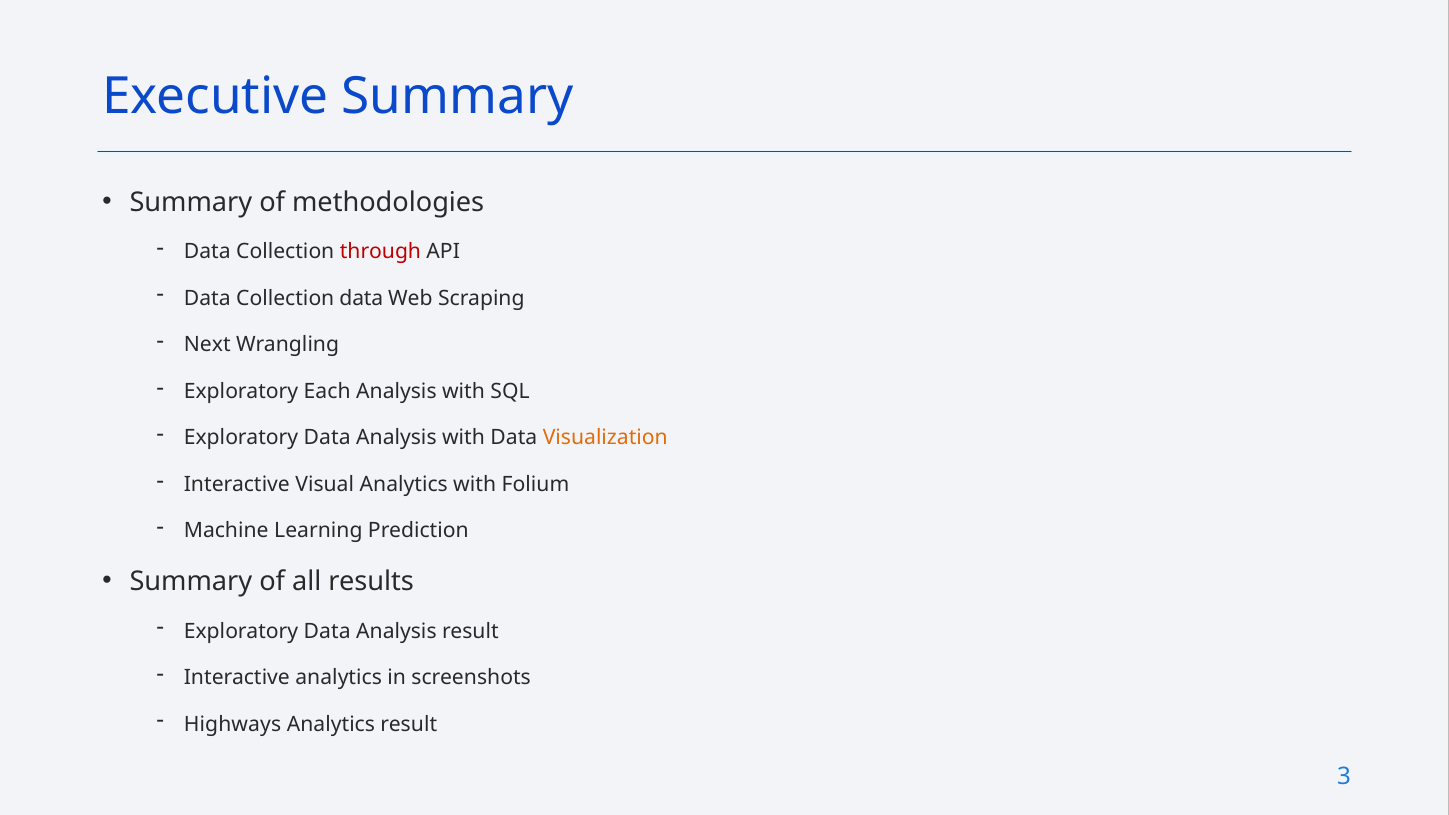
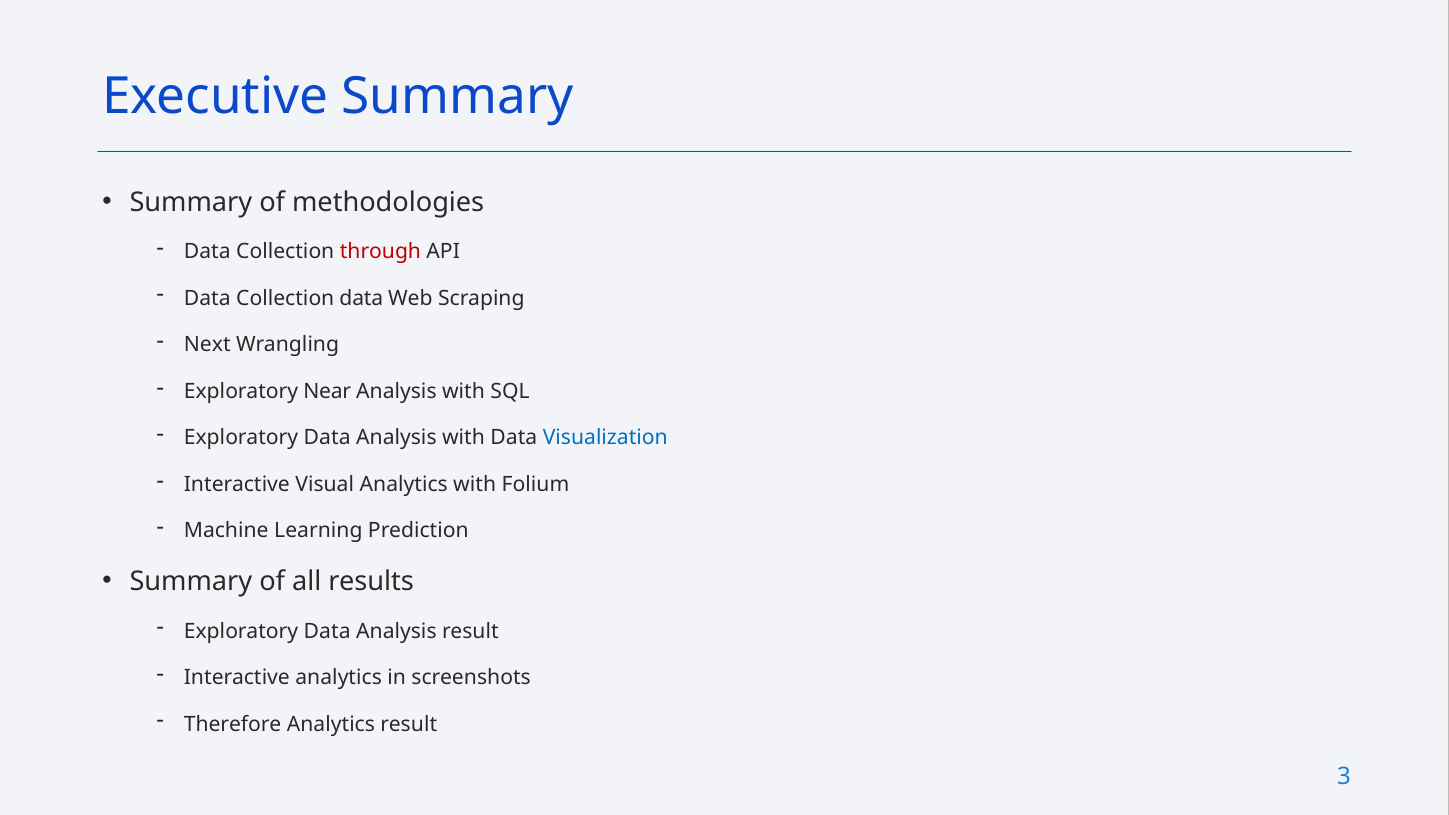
Each: Each -> Near (327, 391)
Visualization colour: orange -> blue (605, 438)
Highways: Highways -> Therefore (233, 724)
